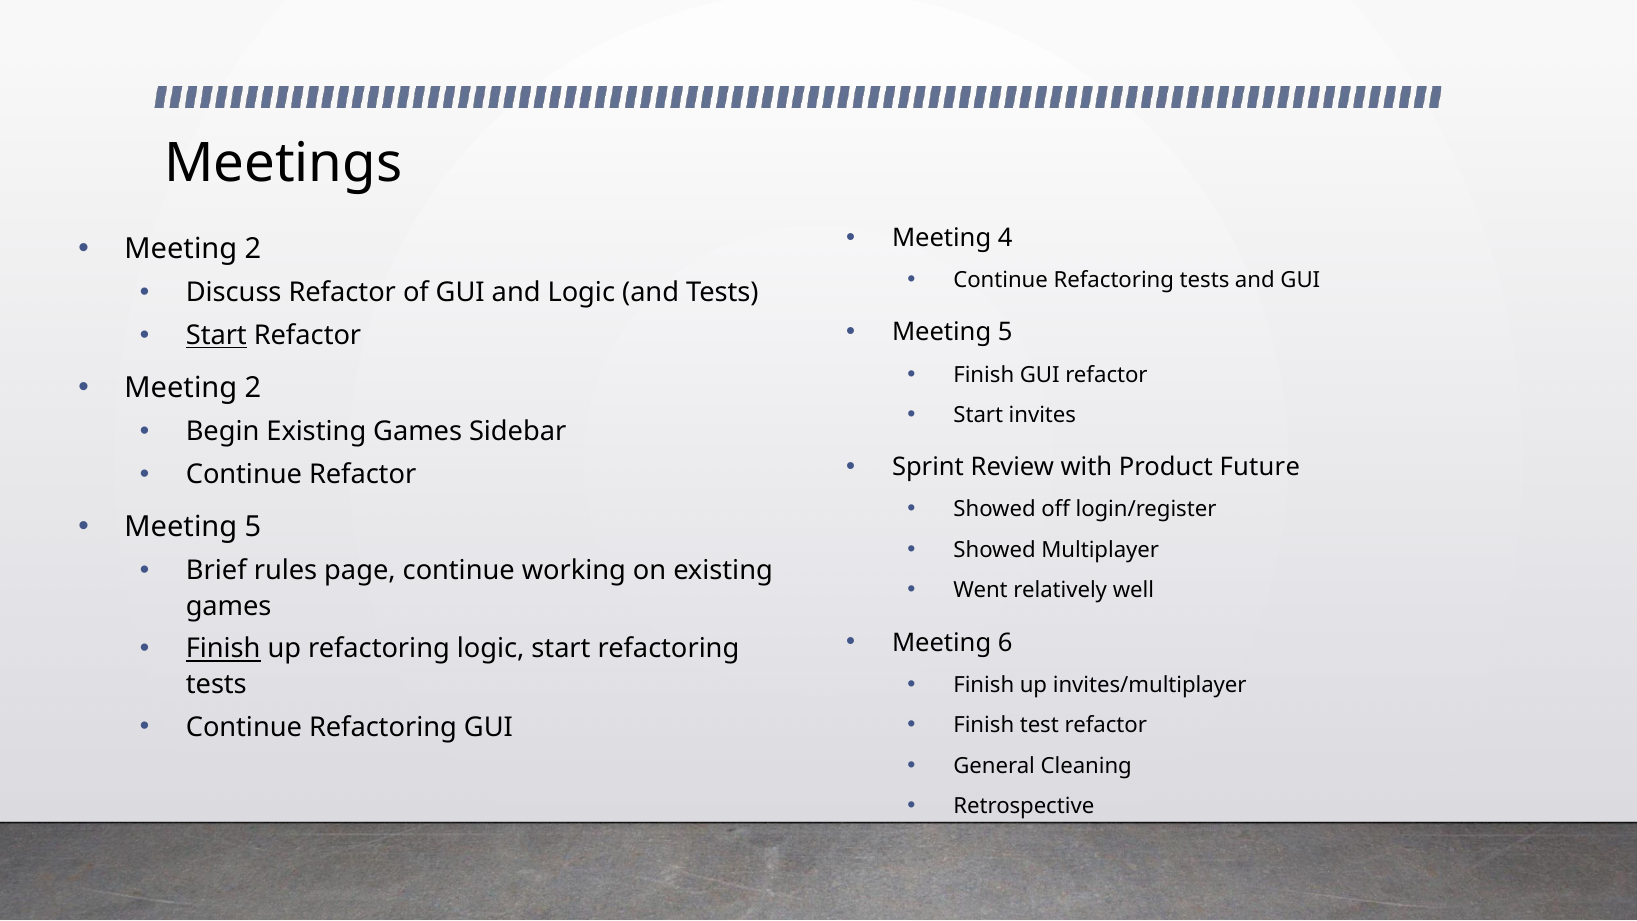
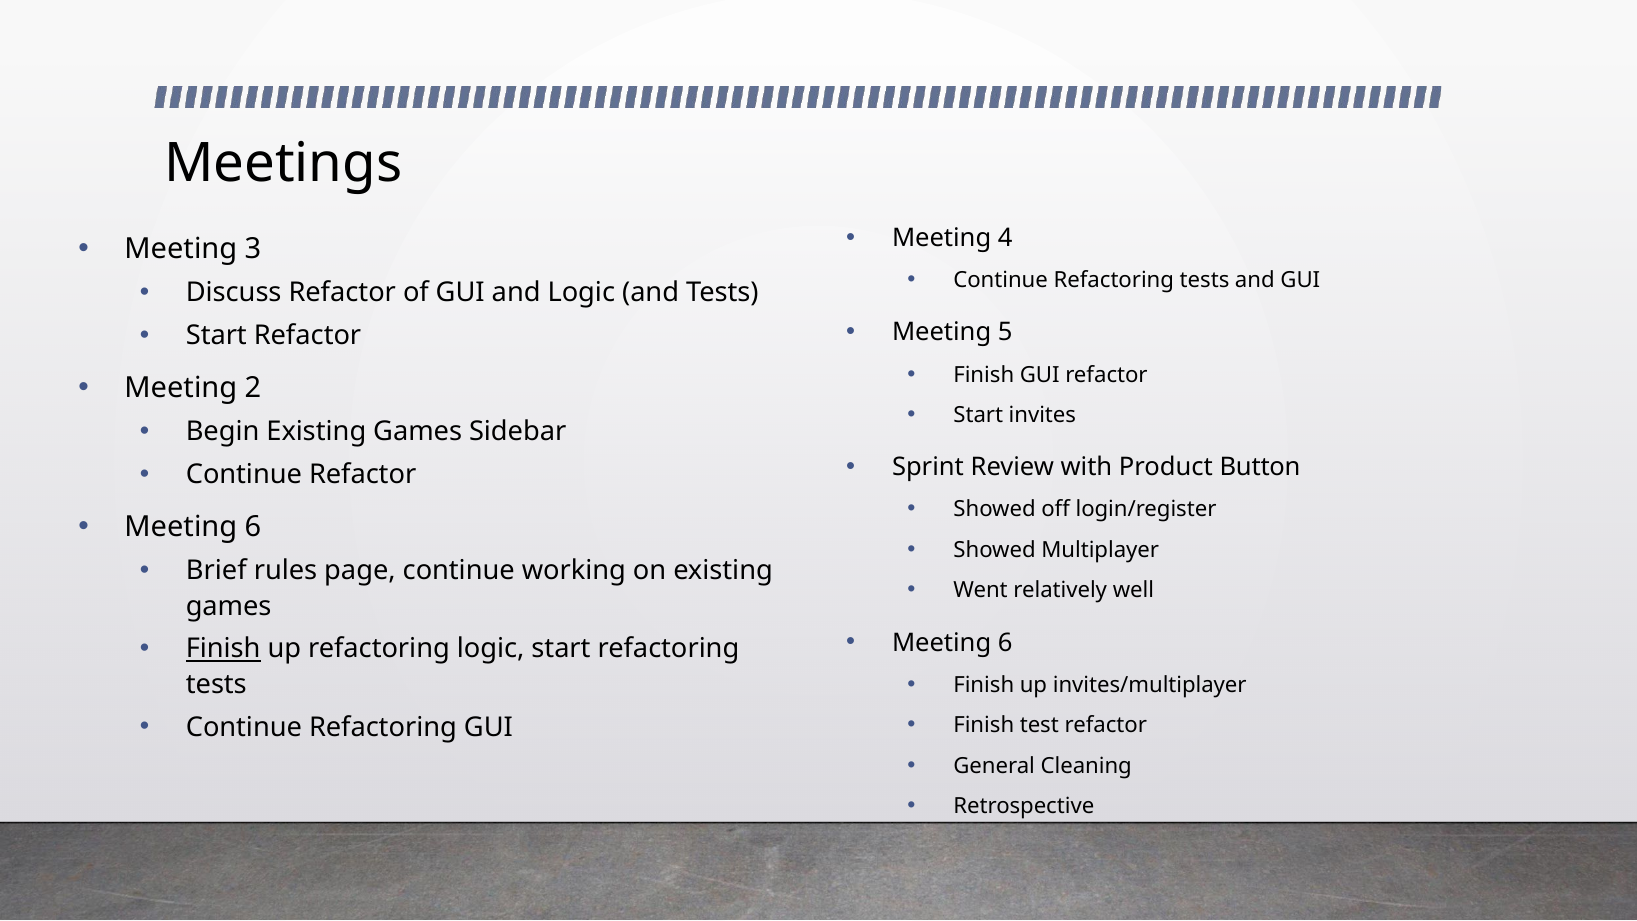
2: 2 -> 3 (253, 249)
Start underline: present -> none (216, 336)
Future: Future -> Button (1260, 467)
5: 5 -> 6 (253, 527)
